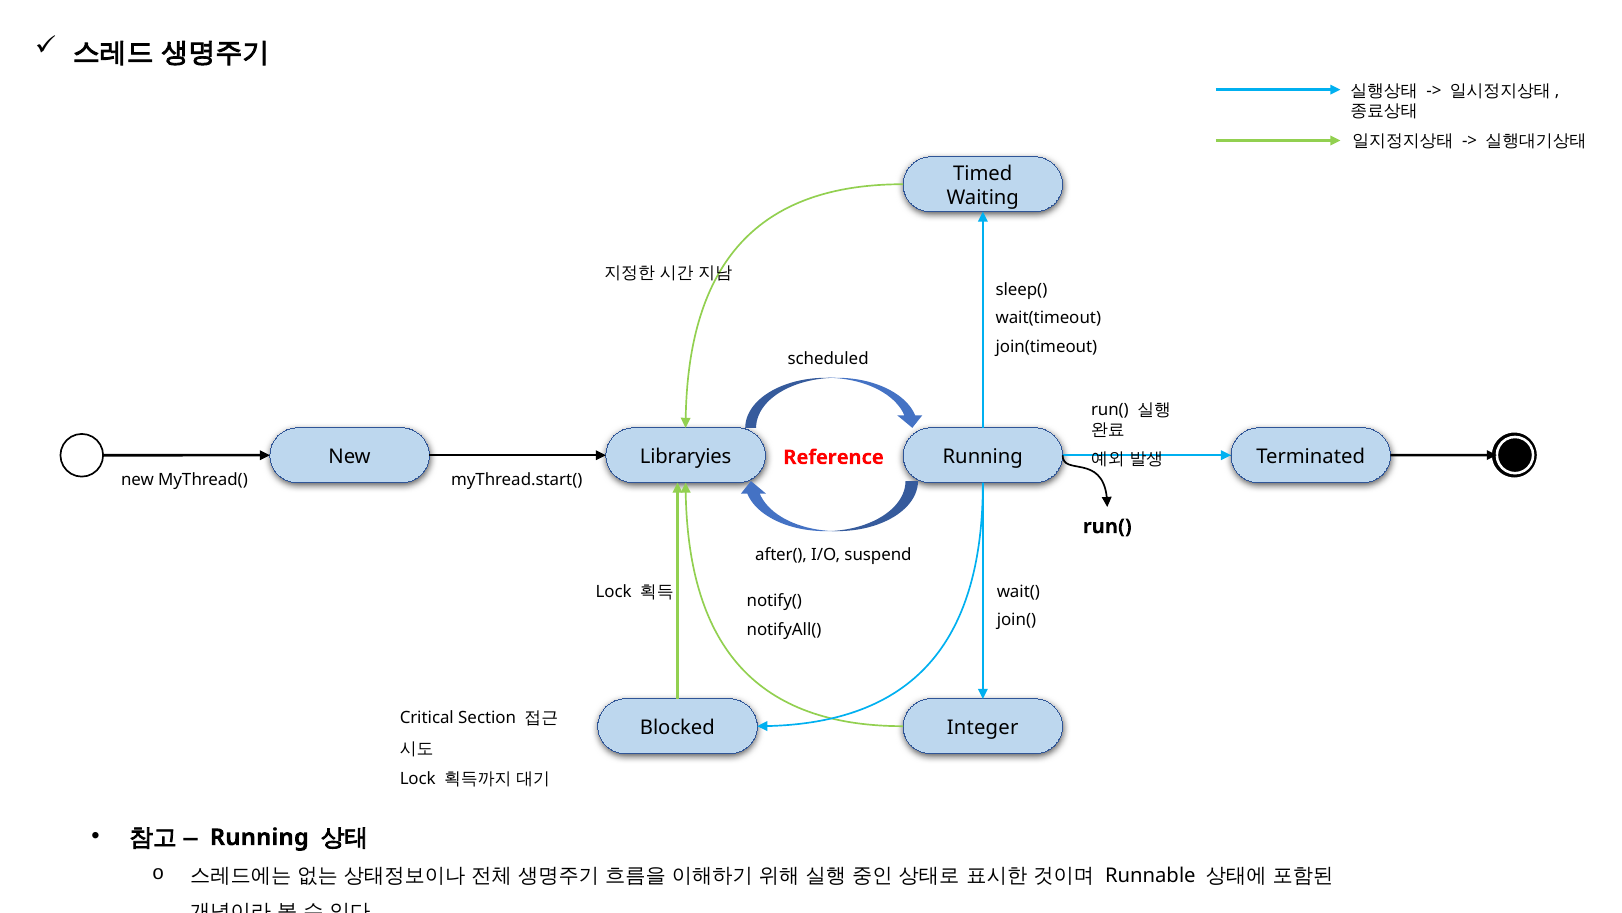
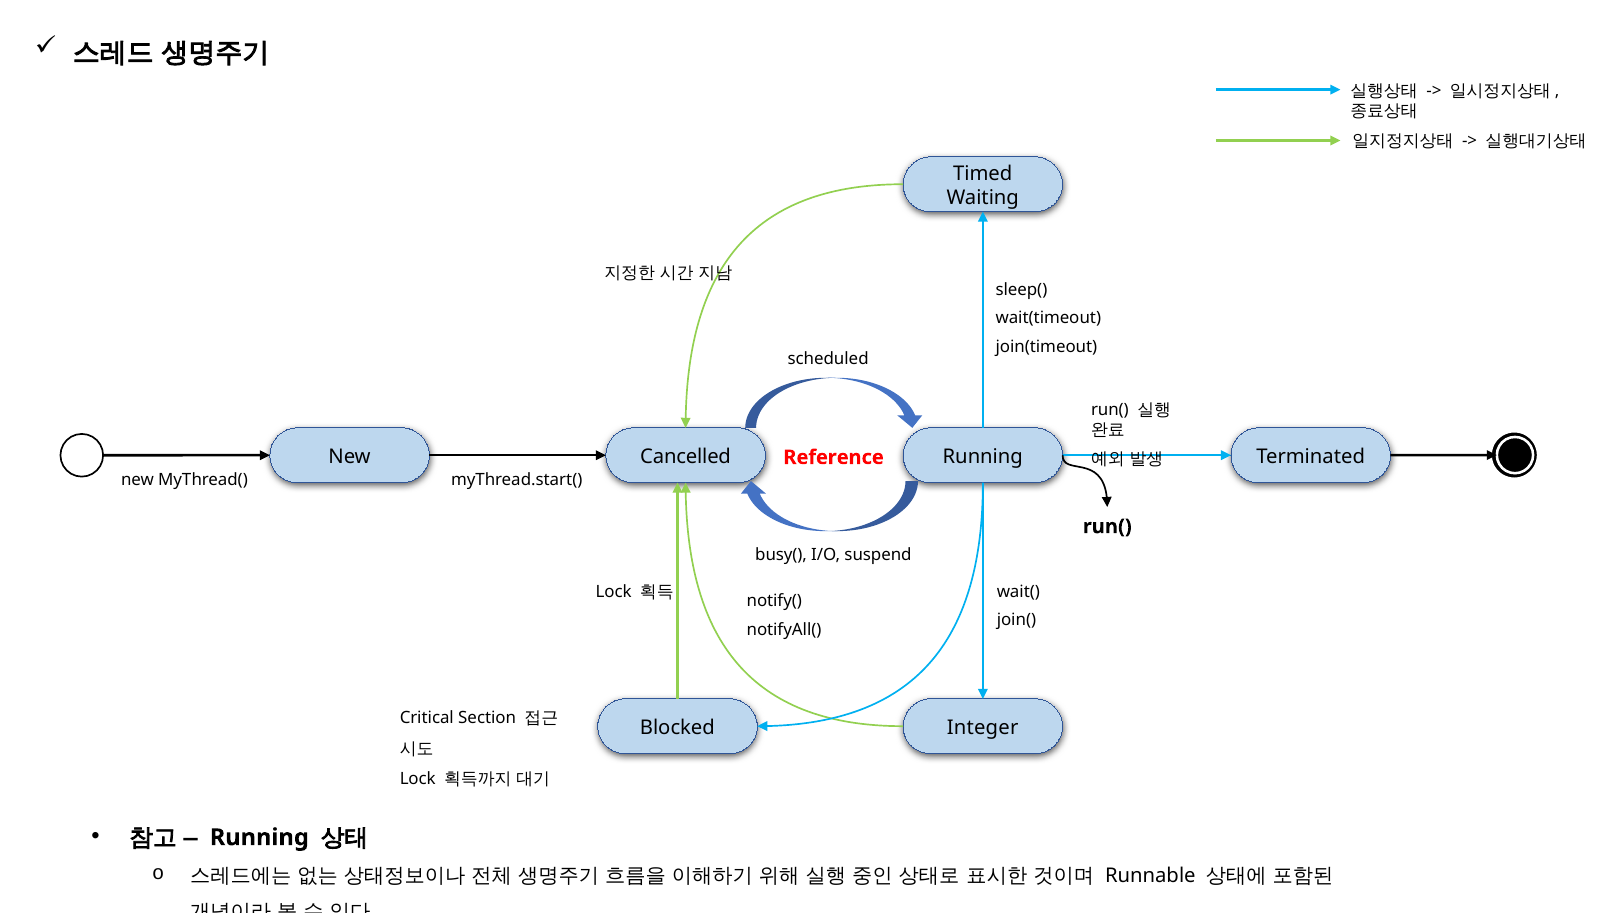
Libraryies: Libraryies -> Cancelled (686, 456)
after(: after( -> busy( (781, 554)
